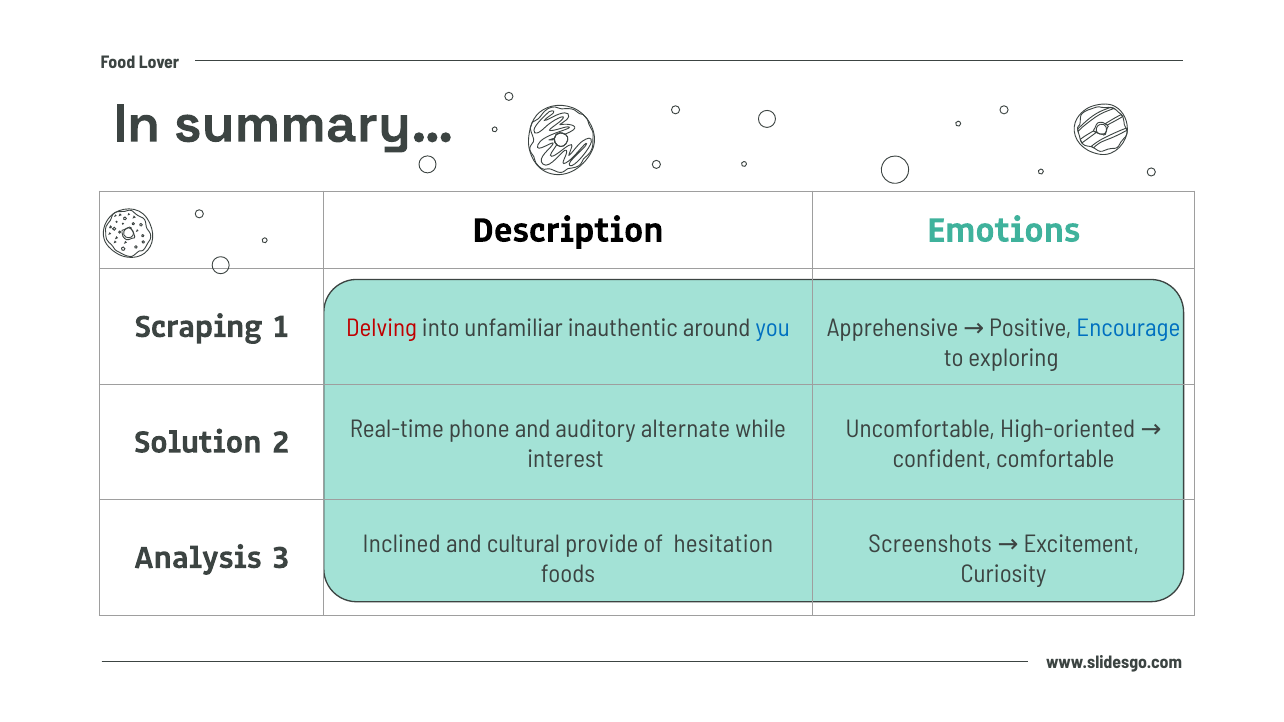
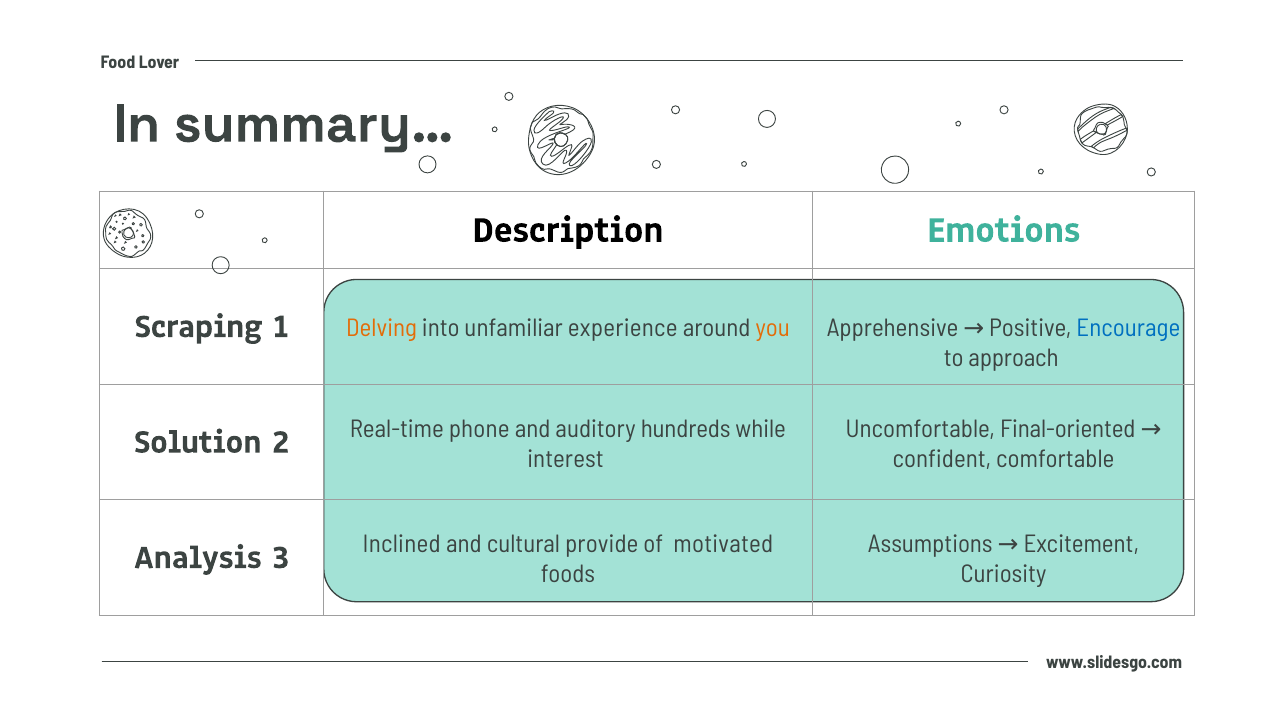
Delving colour: red -> orange (382, 328)
inauthentic: inauthentic -> experience (623, 328)
you colour: blue -> orange (773, 328)
exploring: exploring -> approach (1014, 358)
High-oriented: High-oriented -> Final-oriented (1068, 429)
alternate: alternate -> hundreds (686, 429)
Screenshots: Screenshots -> Assumptions (930, 544)
hesitation: hesitation -> motivated (723, 544)
